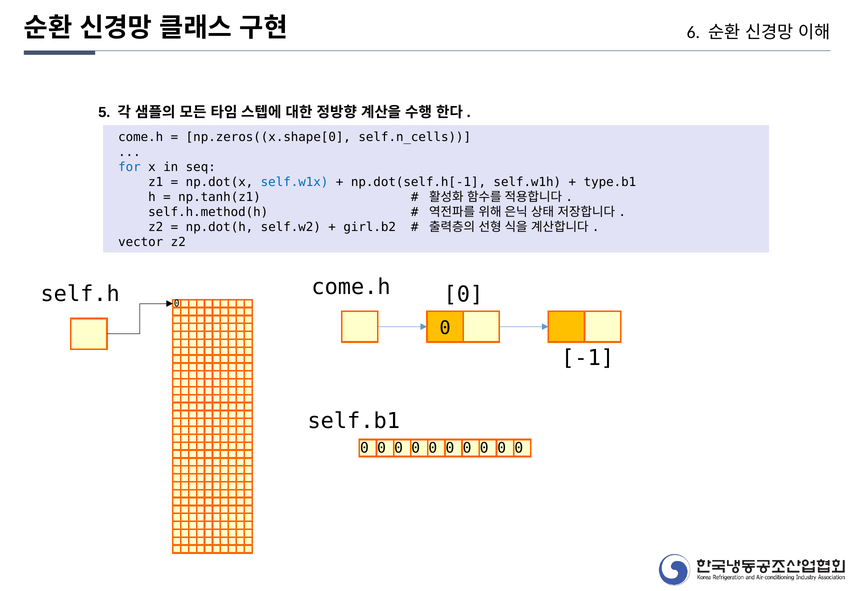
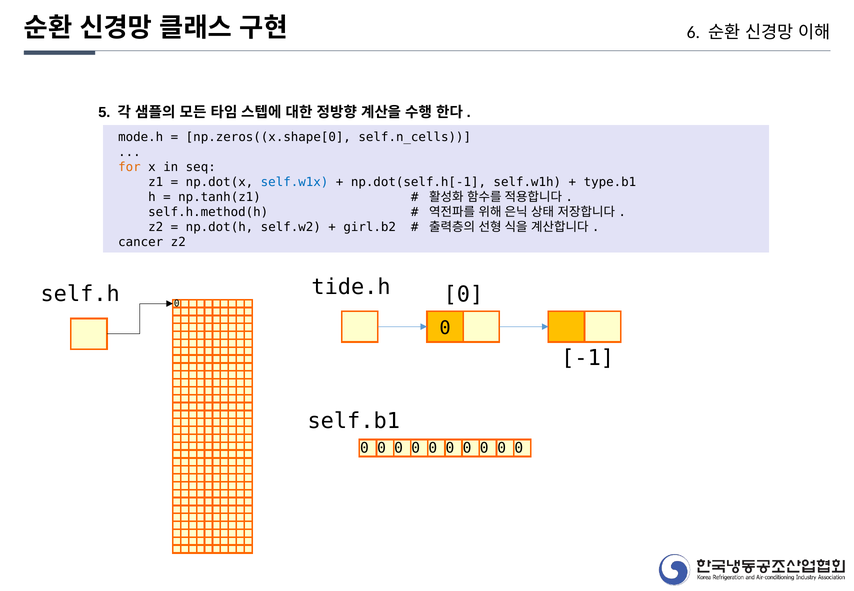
come.h: come.h -> mode.h (141, 137)
for colour: blue -> orange (129, 167)
vector: vector -> cancer (141, 242)
come.h: come.h -> tide.h (351, 287)
